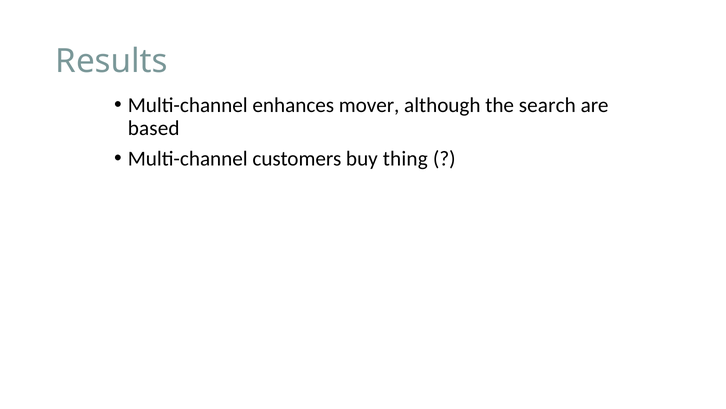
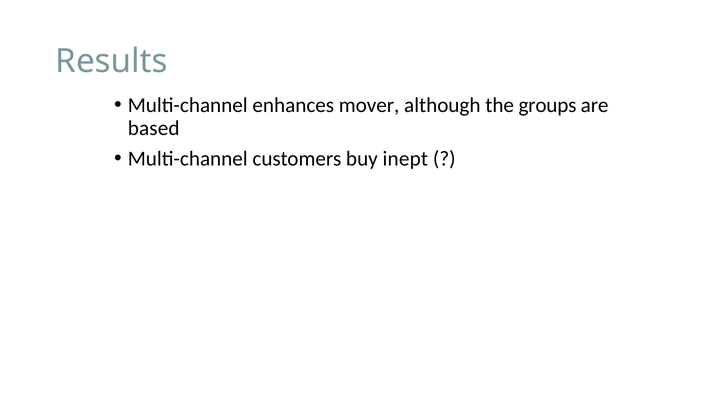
search: search -> groups (547, 105)
thing: thing -> inept (405, 158)
